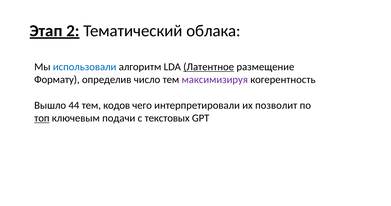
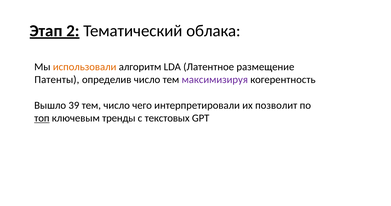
использовали colour: blue -> orange (85, 67)
Латентное underline: present -> none (209, 67)
Формату: Формату -> Патенты (57, 80)
44: 44 -> 39 (74, 106)
тем кодов: кодов -> число (117, 106)
подачи: подачи -> тренды (119, 118)
